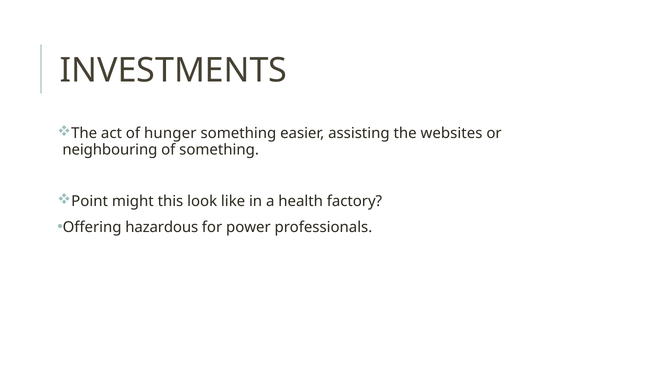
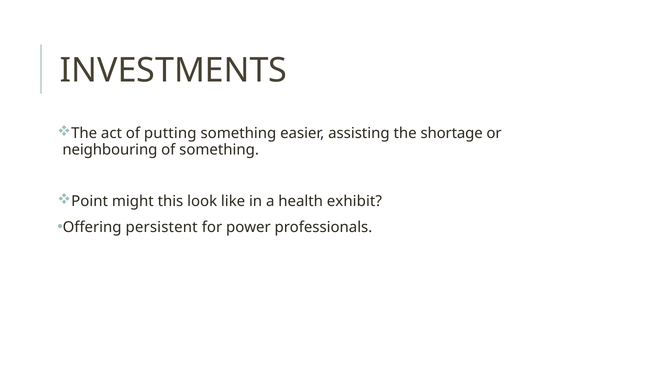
hunger: hunger -> putting (170, 133)
websites: websites -> shortage (452, 133)
factory: factory -> exhibit (354, 201)
hazardous: hazardous -> persistent (162, 227)
